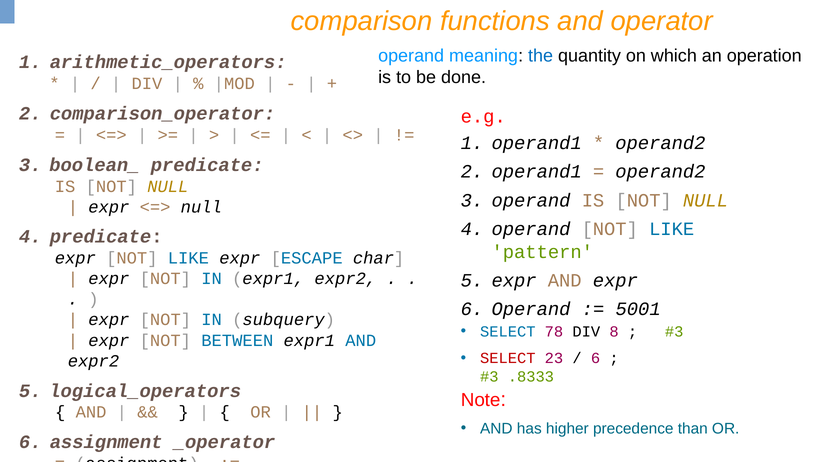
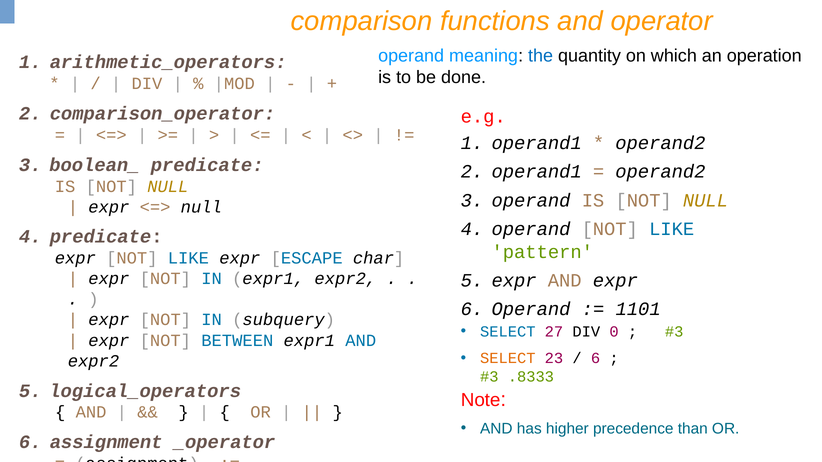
5001: 5001 -> 1101 (638, 310)
78: 78 -> 27 (554, 332)
8: 8 -> 0 (614, 332)
SELECT colour: red -> orange (508, 359)
